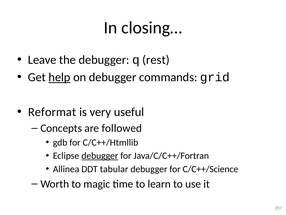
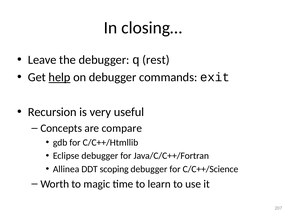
grid: grid -> exit (215, 77)
Reformat: Reformat -> Recursion (52, 112)
followed: followed -> compare (122, 128)
debugger underline: present -> none (100, 155)
tabular: tabular -> scoping (114, 169)
